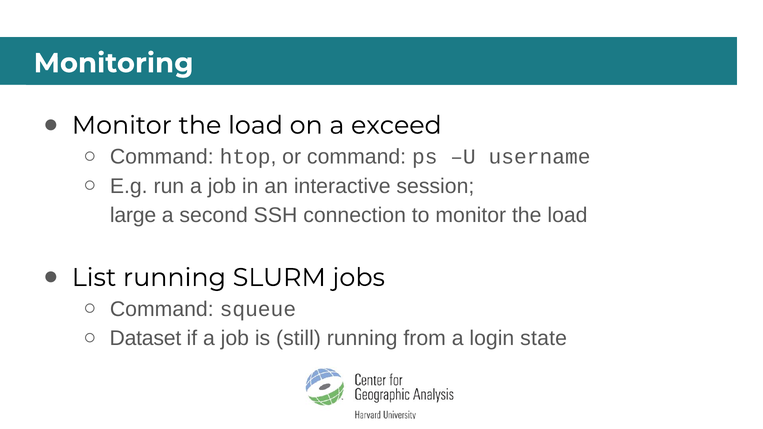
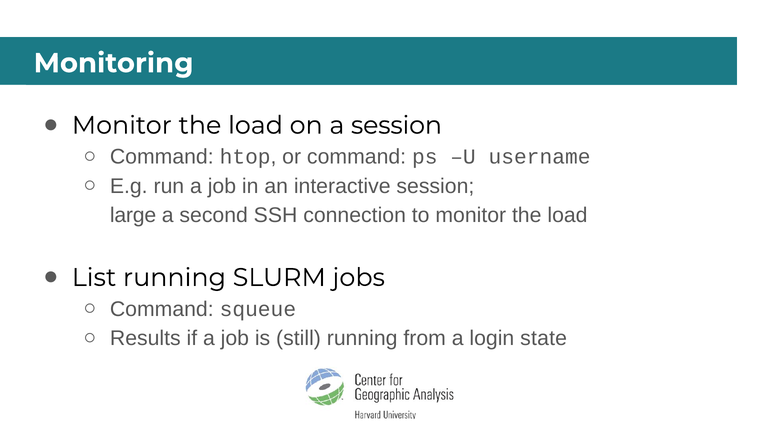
a exceed: exceed -> session (396, 125)
Dataset: Dataset -> Results (145, 338)
